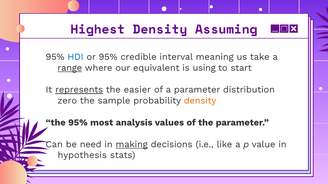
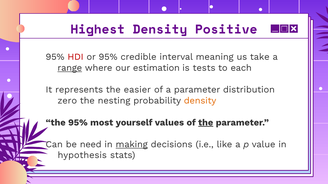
Assuming: Assuming -> Positive (226, 30)
HDI colour: blue -> red (76, 57)
equivalent: equivalent -> estimation (156, 68)
using: using -> tests (204, 68)
start: start -> each (241, 68)
represents underline: present -> none (79, 90)
sample: sample -> nesting (114, 101)
analysis: analysis -> yourself (134, 123)
the underline: none -> present (206, 123)
